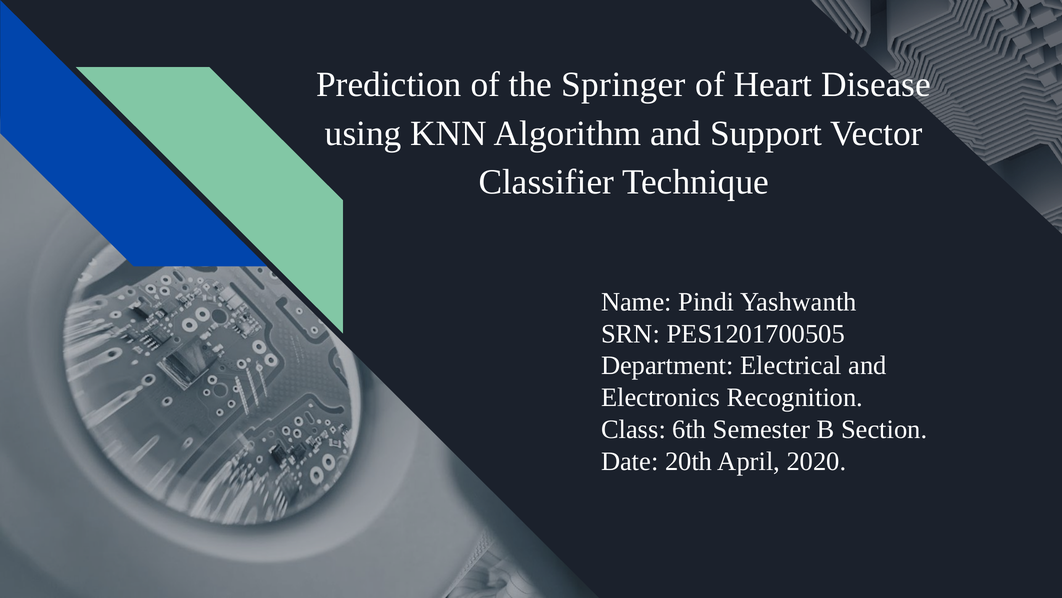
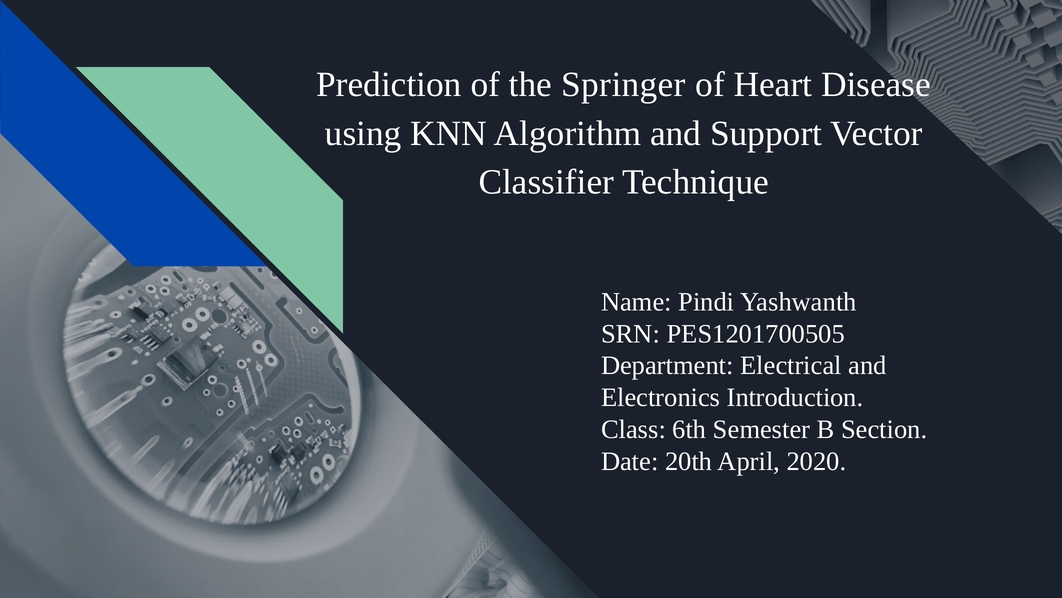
Recognition: Recognition -> Introduction (795, 397)
